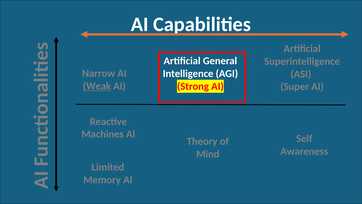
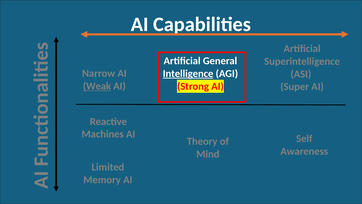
Intelligence underline: none -> present (188, 73)
